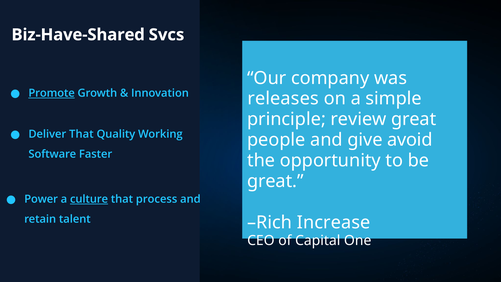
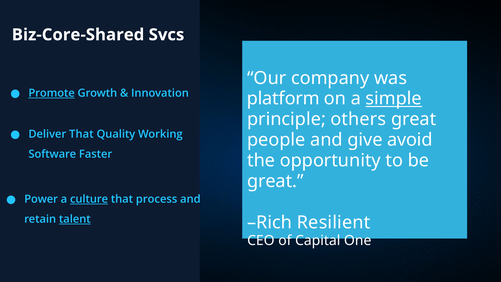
Biz-Have-Shared: Biz-Have-Shared -> Biz-Core-Shared (78, 35)
releases: releases -> platform (283, 99)
simple underline: none -> present (394, 99)
review: review -> others (358, 119)
talent underline: none -> present (75, 219)
Increase: Increase -> Resilient (334, 222)
